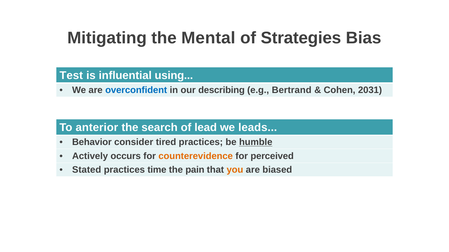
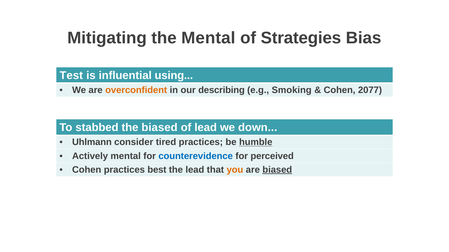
overconfident colour: blue -> orange (136, 90)
Bertrand: Bertrand -> Smoking (292, 90)
2031: 2031 -> 2077 (370, 90)
anterior: anterior -> stabbed (97, 128)
the search: search -> biased (160, 128)
leads: leads -> down (258, 128)
Behavior: Behavior -> Uhlmann (92, 143)
Actively occurs: occurs -> mental (126, 156)
counterevidence colour: orange -> blue (196, 156)
Stated: Stated -> Cohen (87, 170)
time: time -> best (157, 170)
the pain: pain -> lead (195, 170)
biased underline: none -> present (277, 170)
